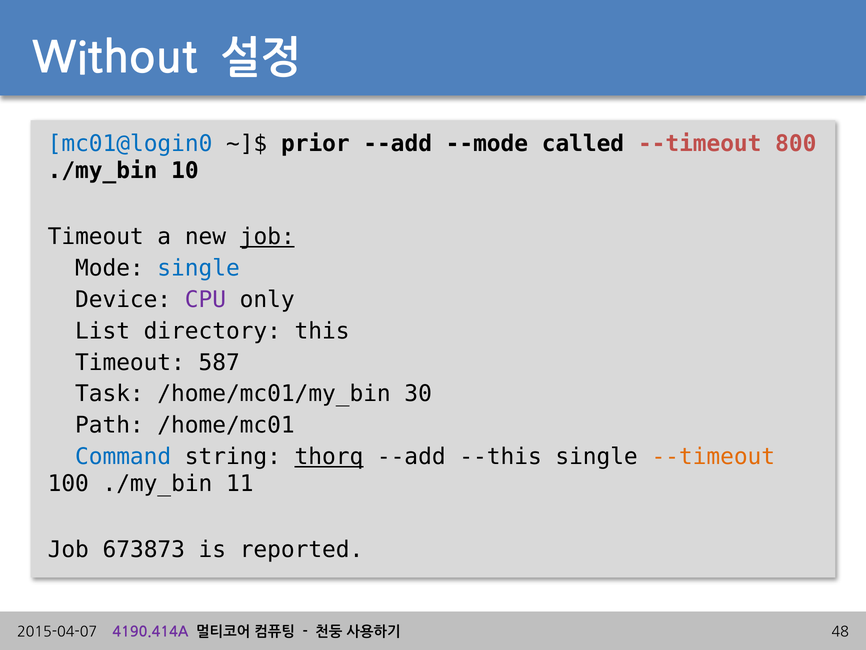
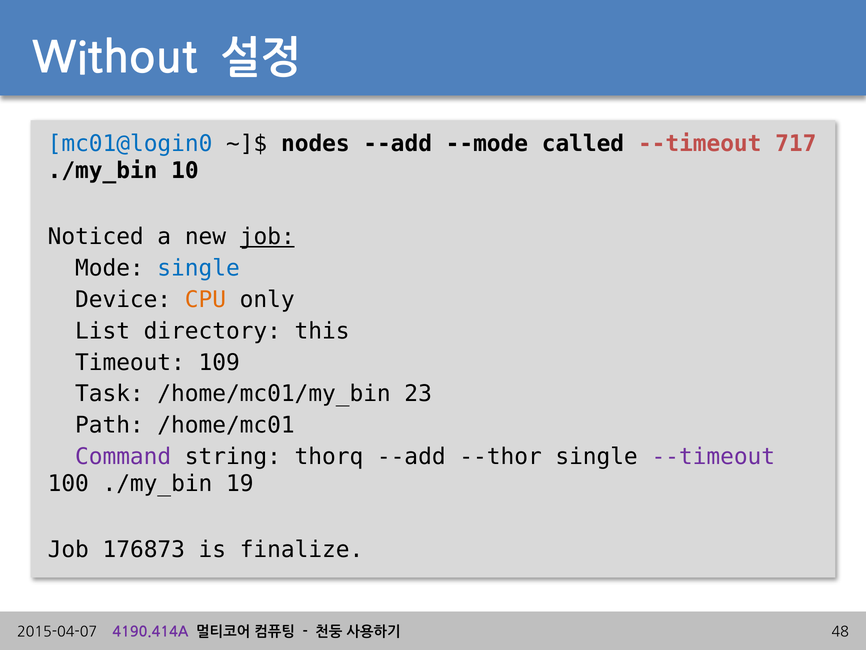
prior: prior -> nodes (315, 144)
800: 800 -> 717 (796, 144)
Timeout: Timeout -> Noticed (96, 237)
CPU colour: purple -> orange (205, 299)
587: 587 -> 109 (219, 362)
30: 30 -> 23 (418, 394)
Command colour: blue -> purple (123, 456)
thorq underline: present -> none (329, 456)
--this: --this -> --thor (501, 456)
--timeout colour: orange -> purple (713, 456)
11: 11 -> 19 (240, 484)
673873: 673873 -> 176873 (144, 549)
reported: reported -> finalize (302, 549)
